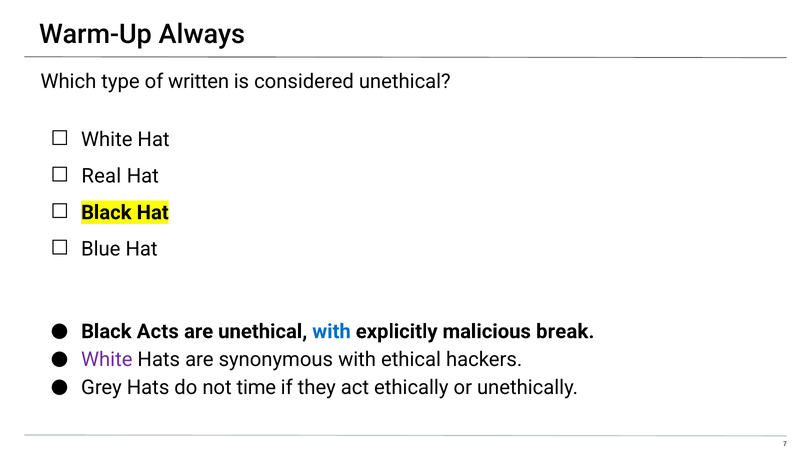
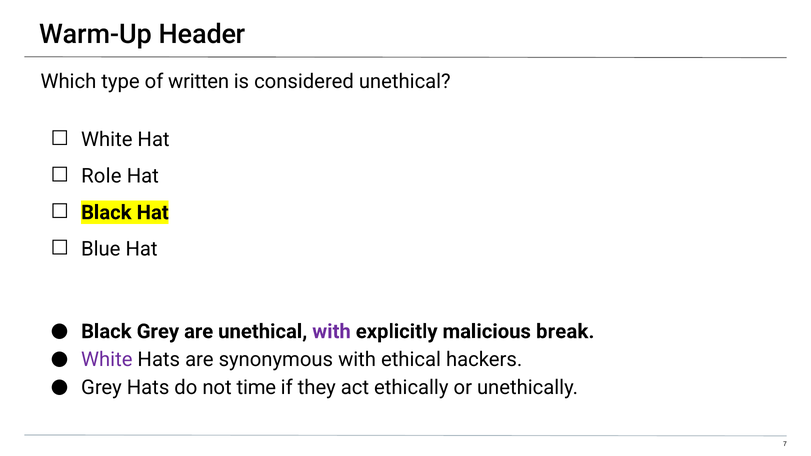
Always: Always -> Header (202, 34)
Real: Real -> Role (101, 176)
Black Acts: Acts -> Grey (158, 332)
with colour: blue -> purple (332, 332)
